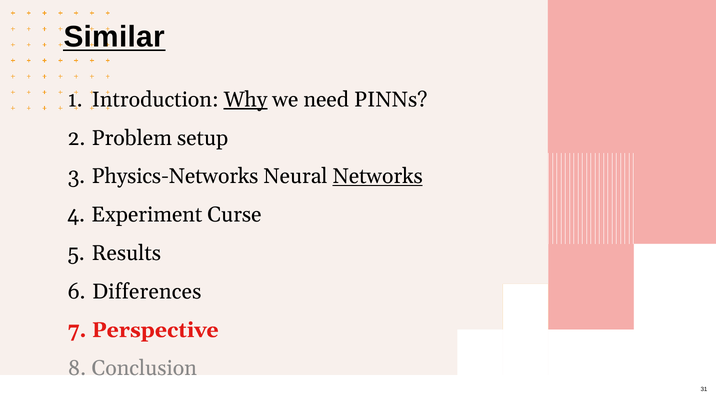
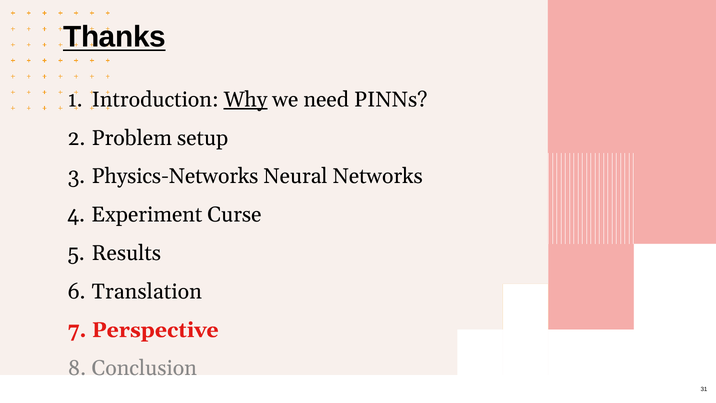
Similar: Similar -> Thanks (115, 37)
Networks underline: present -> none (378, 176)
Differences: Differences -> Translation (147, 291)
